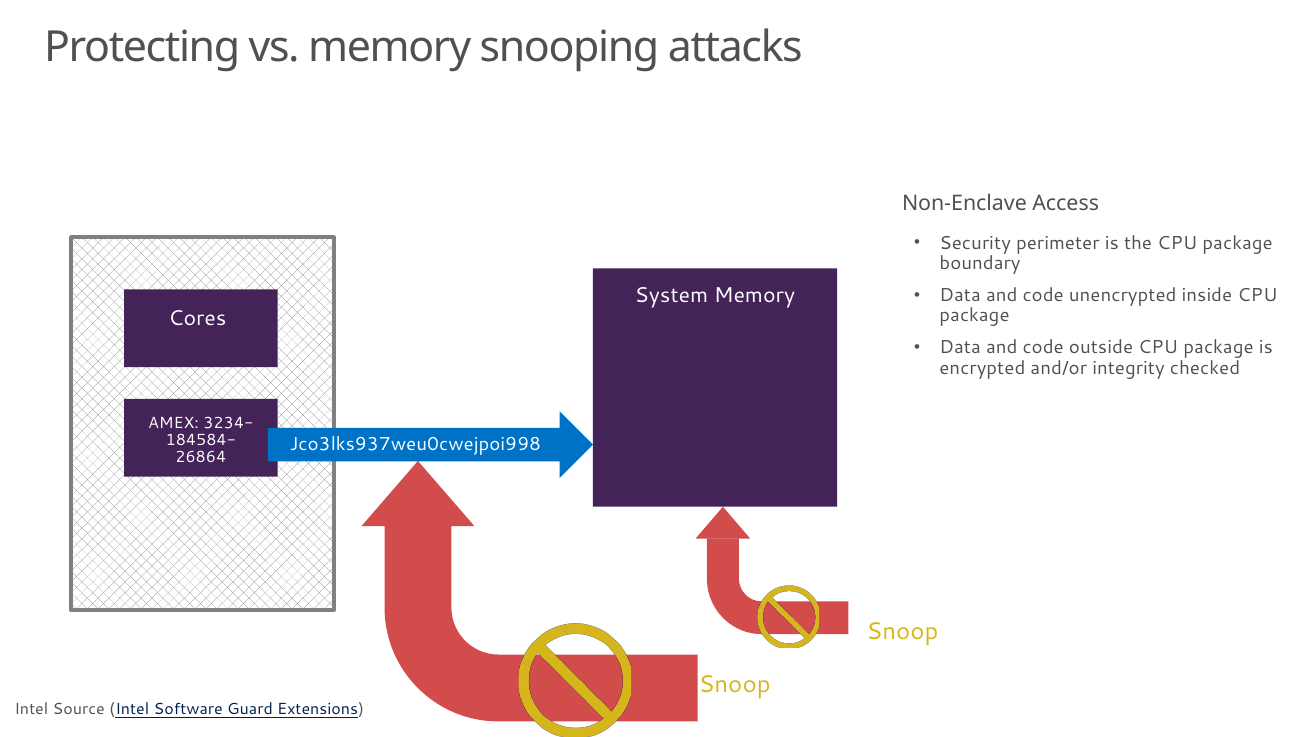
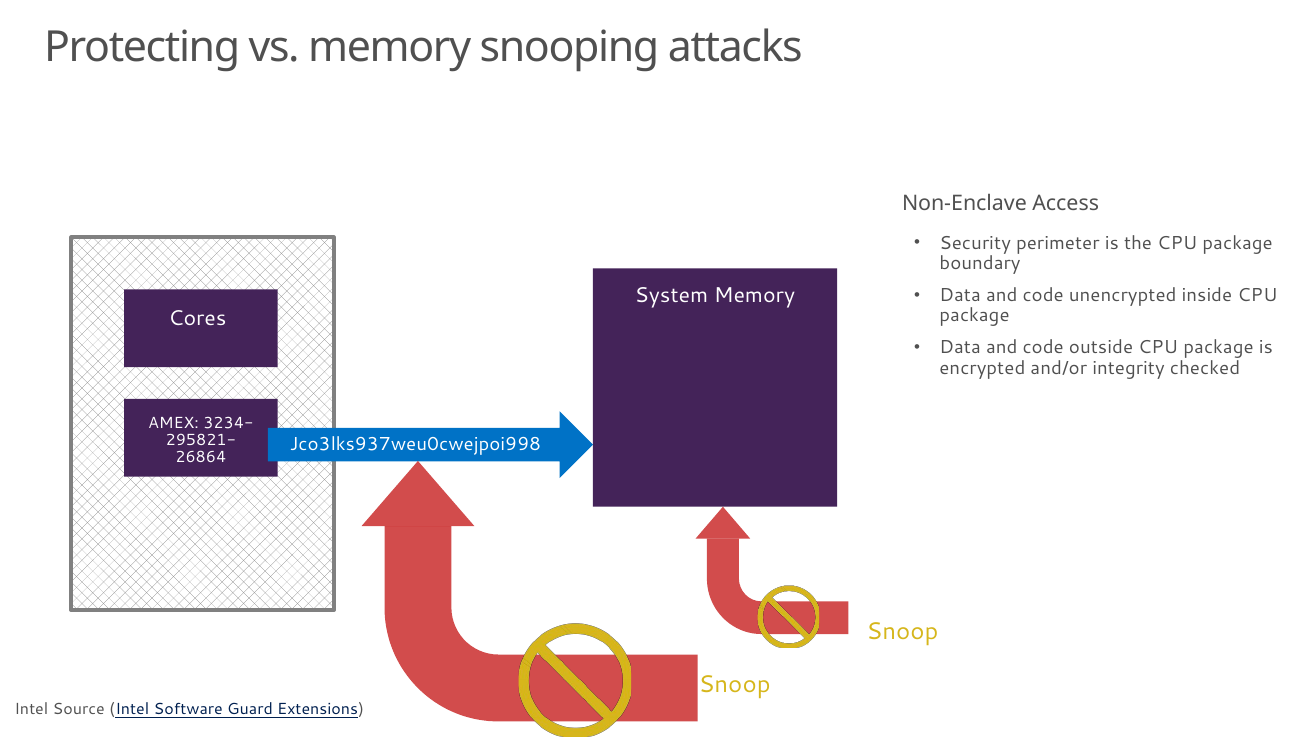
184584-: 184584- -> 295821- (201, 440)
